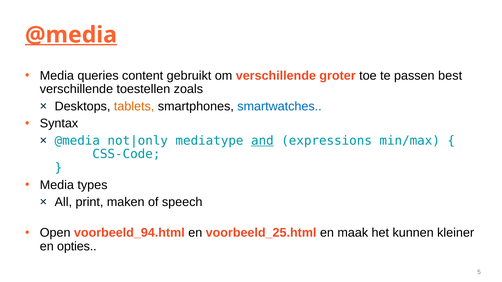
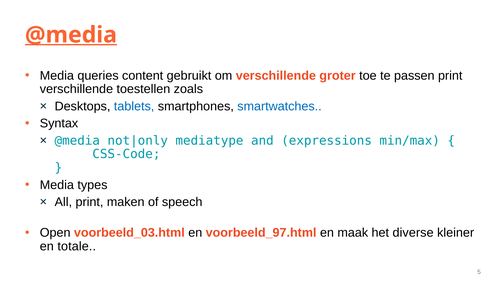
passen best: best -> print (450, 76)
tablets colour: orange -> blue (134, 106)
and underline: present -> none (262, 141)
voorbeeld_94.html: voorbeeld_94.html -> voorbeeld_03.html (129, 233)
voorbeeld_25.html: voorbeeld_25.html -> voorbeeld_97.html (261, 233)
kunnen: kunnen -> diverse (413, 233)
opties: opties -> totale (77, 247)
